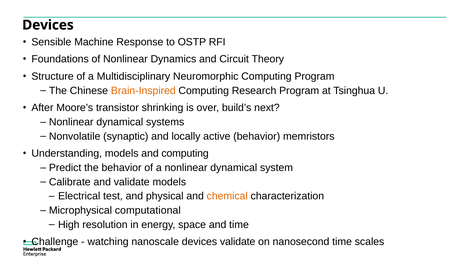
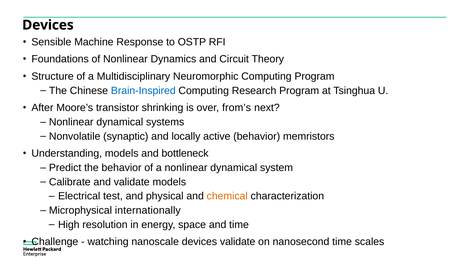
Brain-Inspired colour: orange -> blue (143, 90)
build’s: build’s -> from’s (237, 108)
and computing: computing -> bottleneck (185, 153)
computational: computational -> internationally (148, 210)
